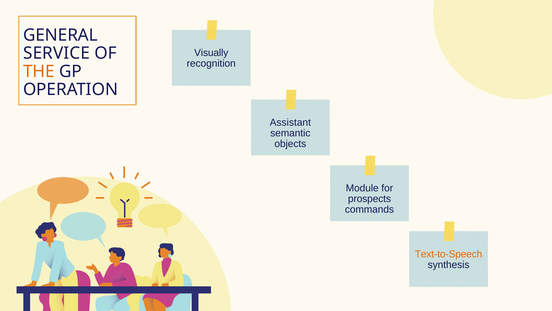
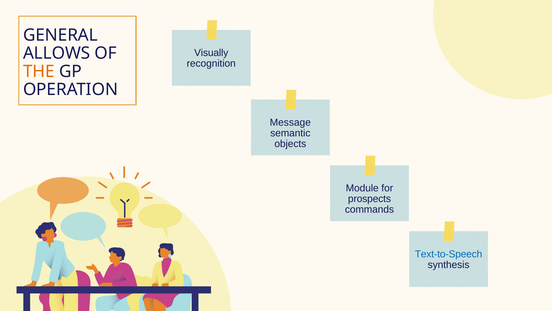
SERVICE: SERVICE -> ALLOWS (57, 53)
Assistant: Assistant -> Message (290, 122)
Text-to-Speech colour: orange -> blue (449, 254)
